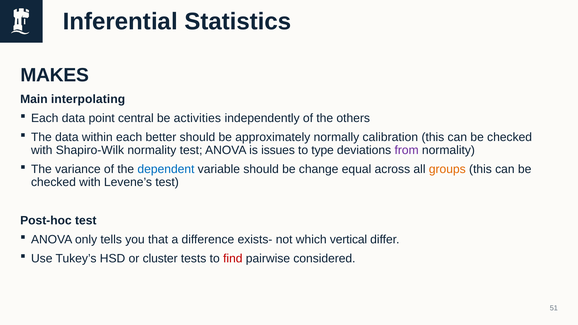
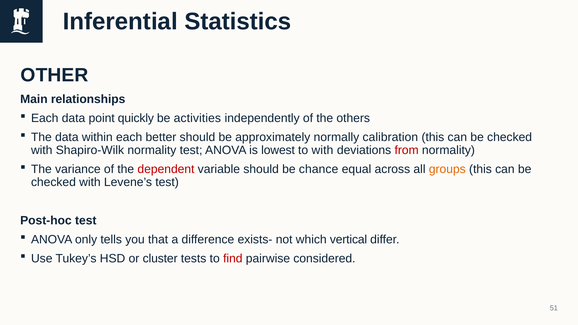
MAKES: MAKES -> OTHER (55, 75)
interpolating: interpolating -> relationships (88, 99)
central: central -> quickly (136, 118)
issues: issues -> lowest (278, 150)
to type: type -> with (322, 150)
from colour: purple -> red (407, 150)
dependent colour: blue -> red (166, 169)
change: change -> chance (319, 169)
